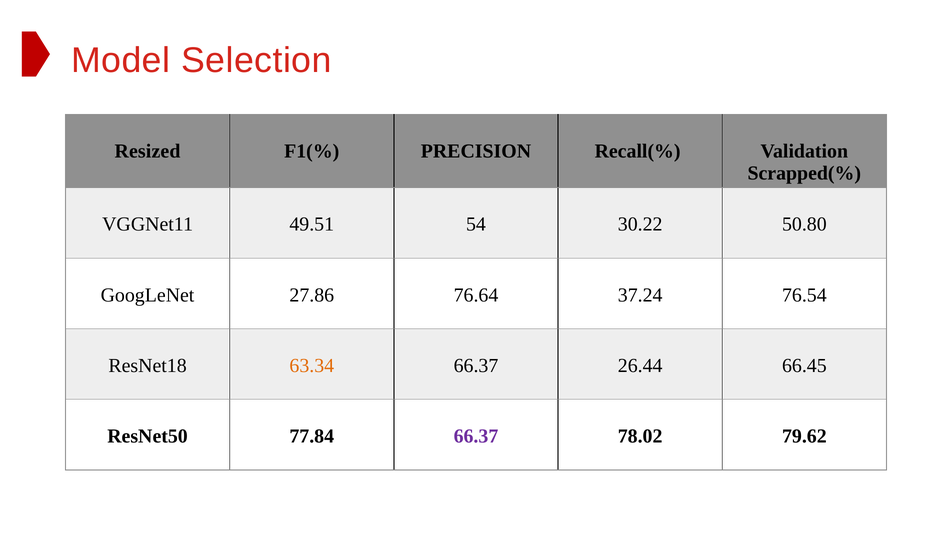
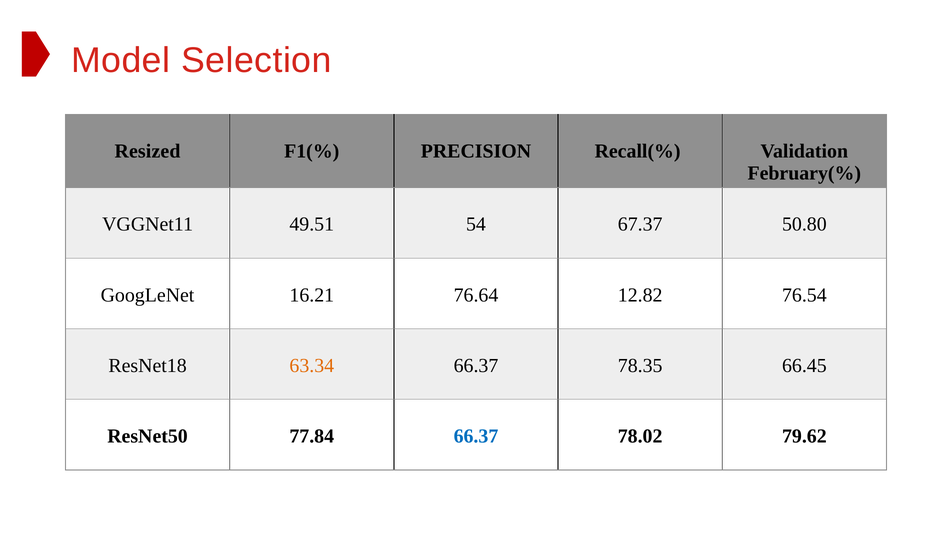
Scrapped(%: Scrapped(% -> February(% (804, 173)
30.22: 30.22 -> 67.37 (640, 224)
27.86: 27.86 -> 16.21 (312, 295)
37.24: 37.24 -> 12.82 (640, 295)
26.44: 26.44 -> 78.35 (640, 365)
66.37 colour: purple -> blue (476, 436)
